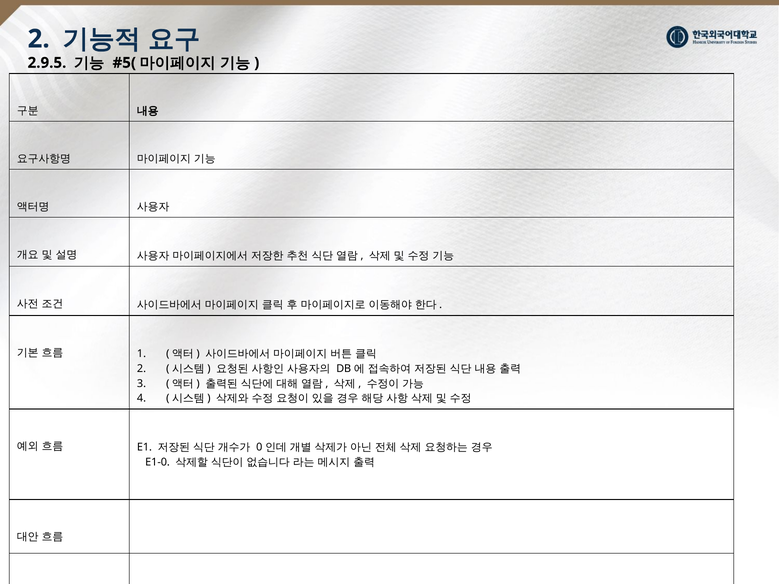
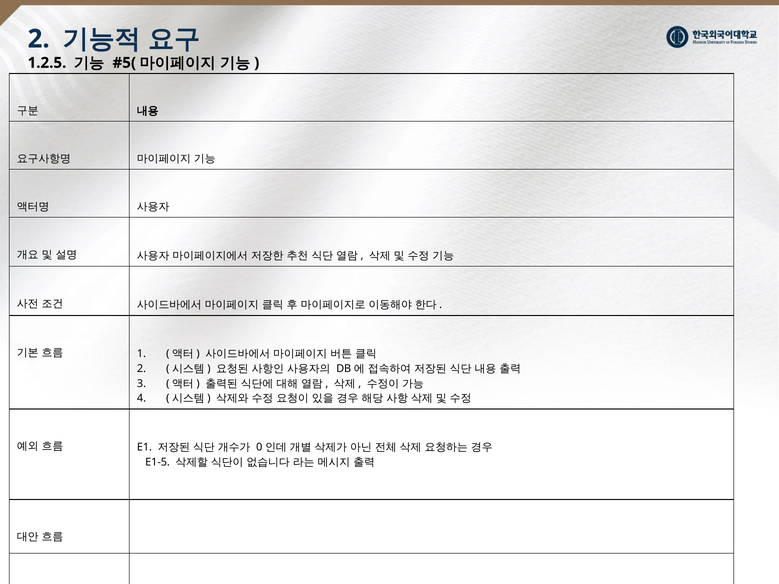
2.9.5: 2.9.5 -> 1.2.5 (47, 63)
E1-0: E1-0 -> E1-5 (158, 462)
